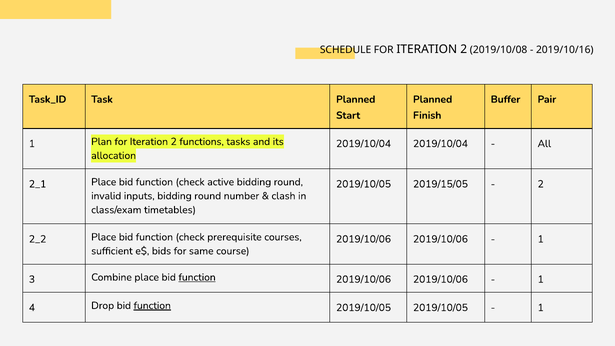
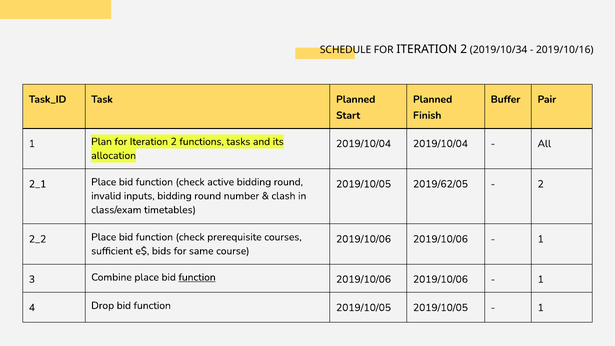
2019/10/08: 2019/10/08 -> 2019/10/34 (499, 50)
2019/15/05: 2019/15/05 -> 2019/62/05 (440, 184)
function underline: present -> none (152, 306)
